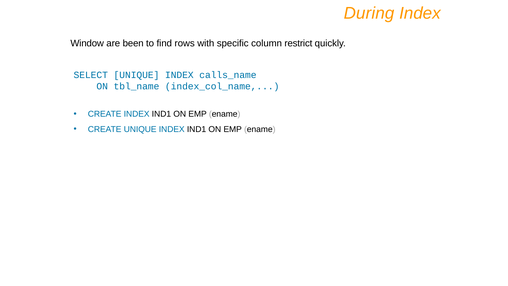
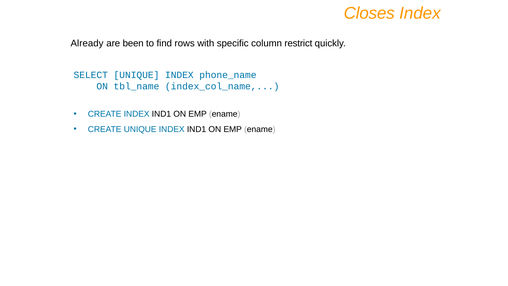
During: During -> Closes (369, 13)
Window: Window -> Already (87, 43)
calls_name: calls_name -> phone_name (228, 75)
